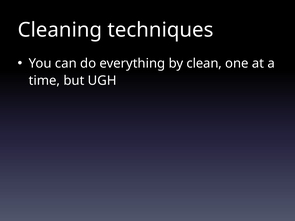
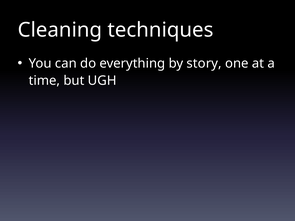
clean: clean -> story (204, 63)
